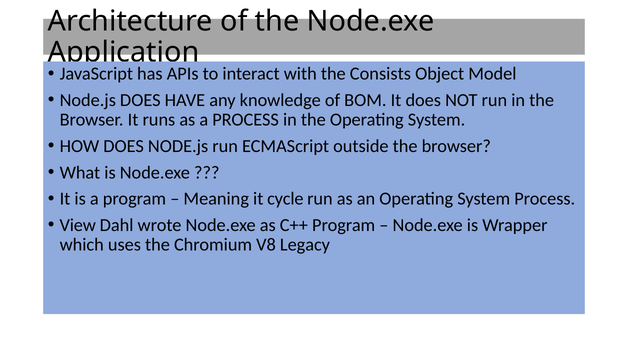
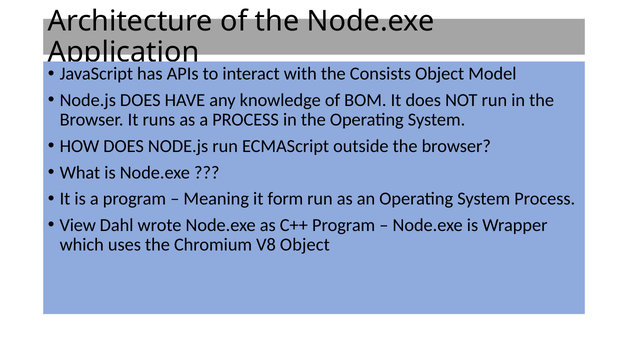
cycle: cycle -> form (285, 199)
V8 Legacy: Legacy -> Object (305, 245)
